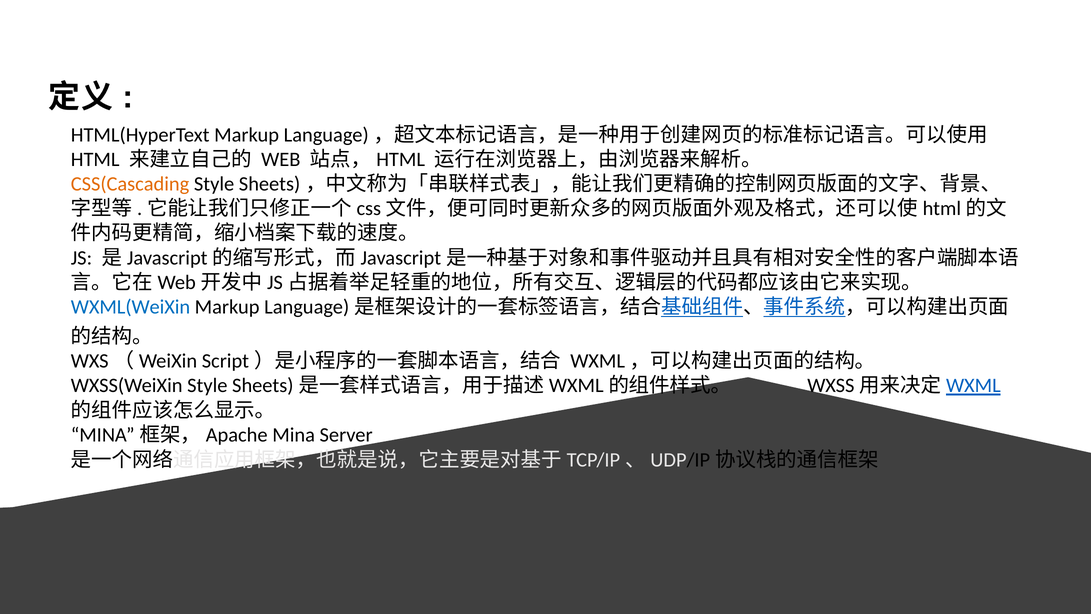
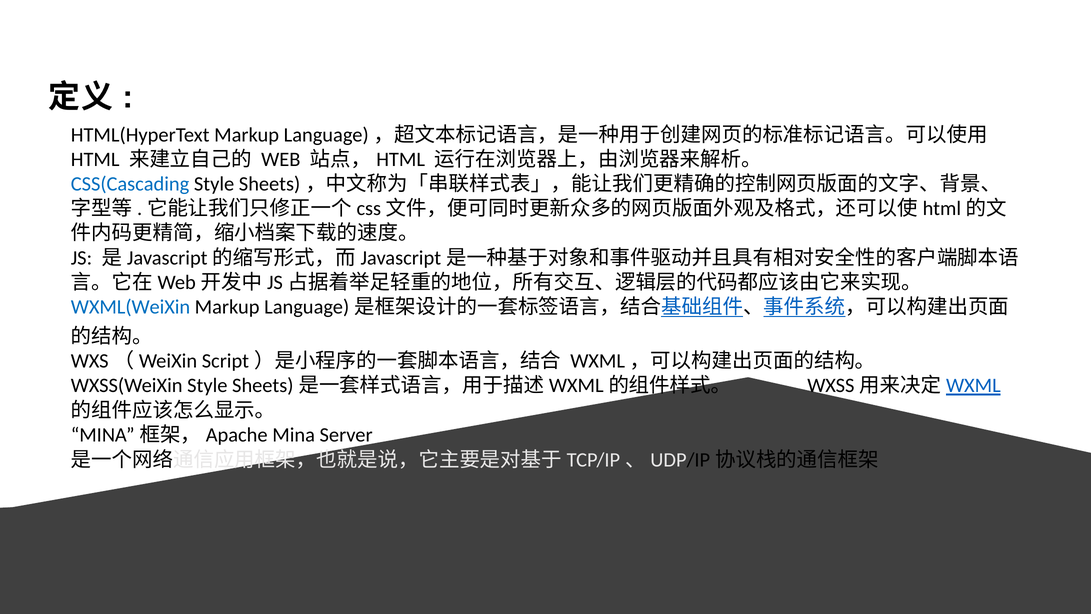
CSS(Cascading colour: orange -> blue (130, 184)
